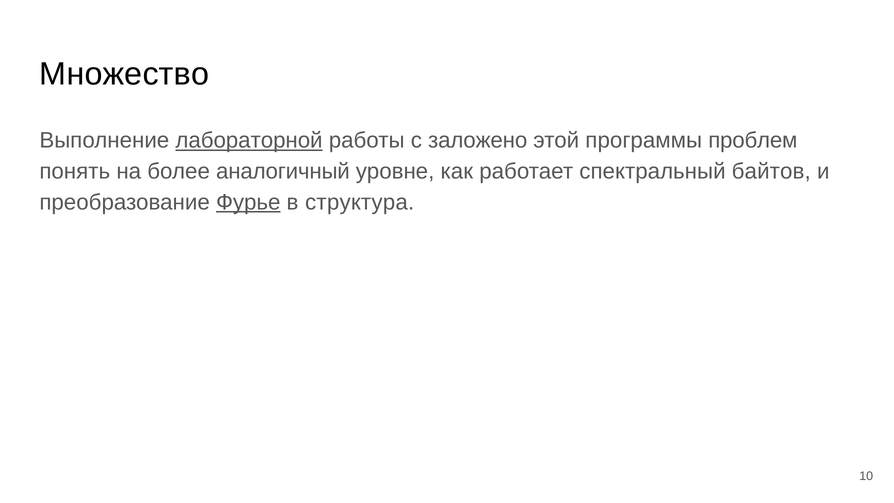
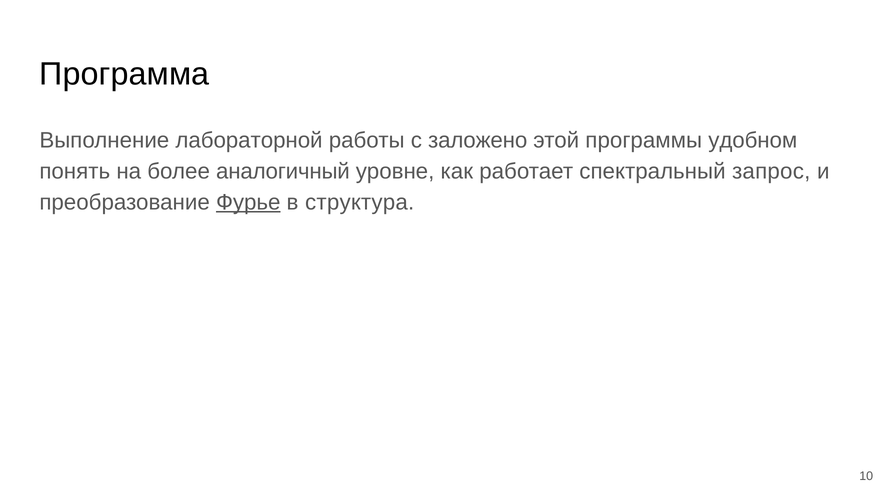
Множество: Множество -> Программа (124, 74)
лабораторной underline: present -> none (249, 141)
проблем: проблем -> удобном (753, 141)
байтов: байтов -> запрос (771, 171)
